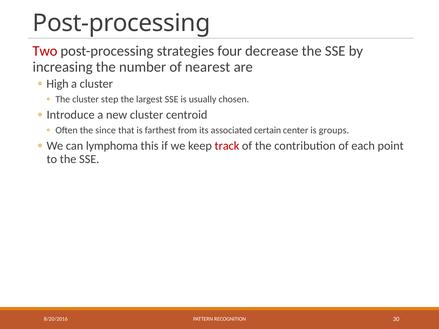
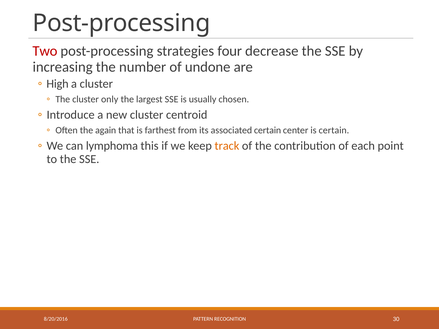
nearest: nearest -> undone (208, 67)
step: step -> only (110, 99)
since: since -> again (106, 130)
is groups: groups -> certain (334, 130)
track colour: red -> orange (227, 146)
